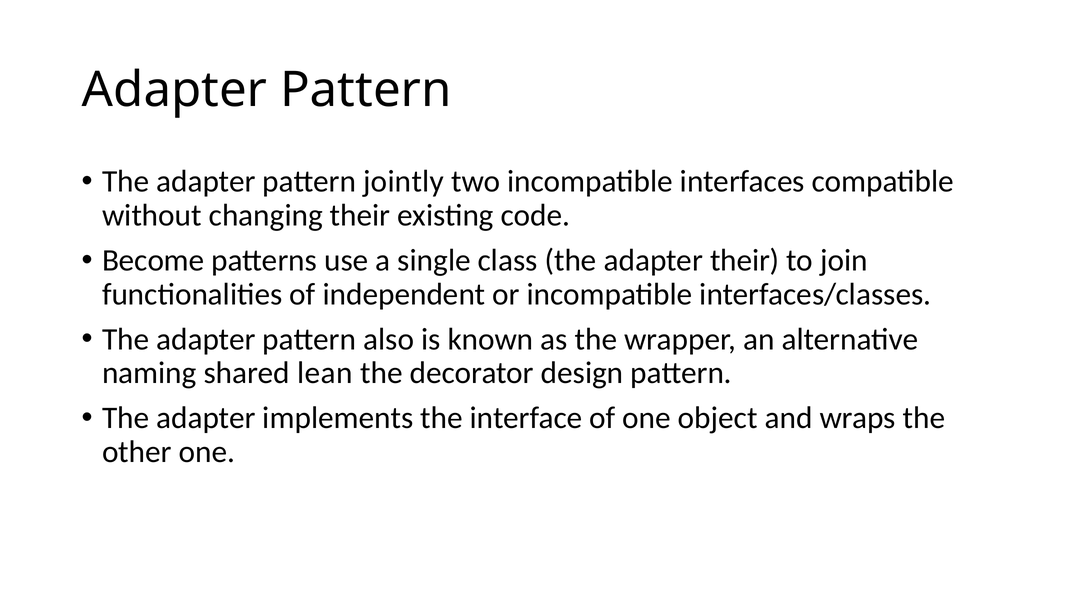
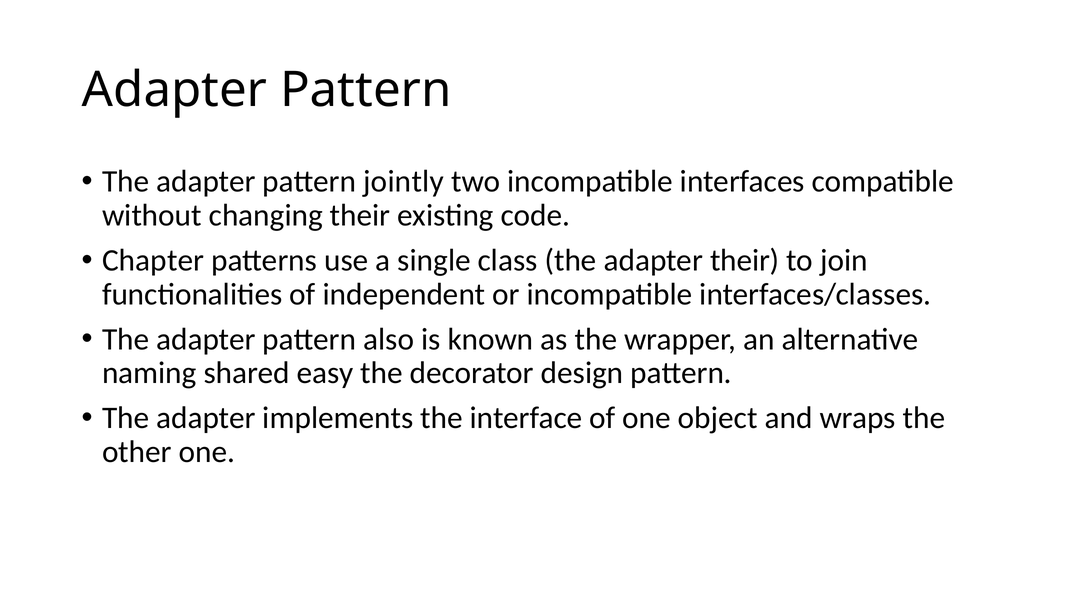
Become: Become -> Chapter (153, 260)
lean: lean -> easy (325, 373)
